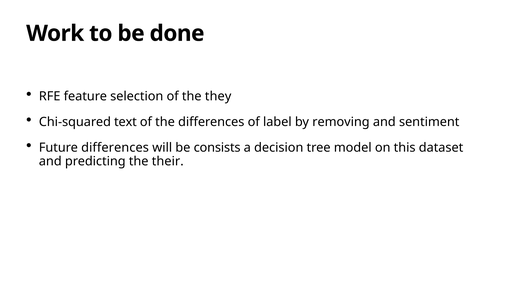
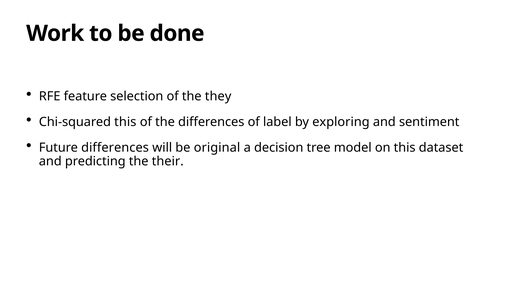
Chi-squared text: text -> this (125, 122)
removing: removing -> exploring (341, 122)
consists: consists -> original (217, 148)
